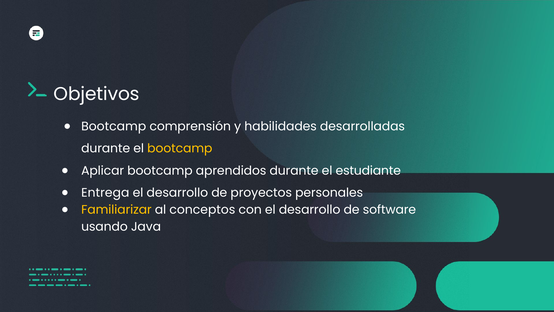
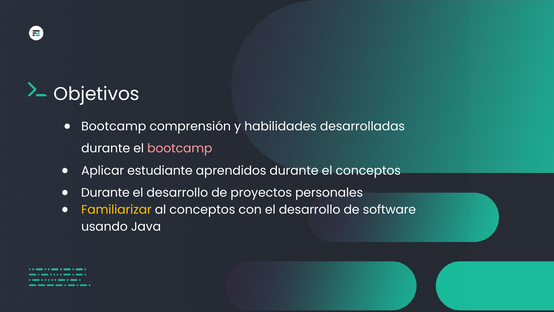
bootcamp colour: yellow -> pink (180, 148)
Aplicar bootcamp: bootcamp -> estudiante (160, 170)
el estudiante: estudiante -> conceptos (368, 170)
Entrega: Entrega -> Durante (105, 193)
